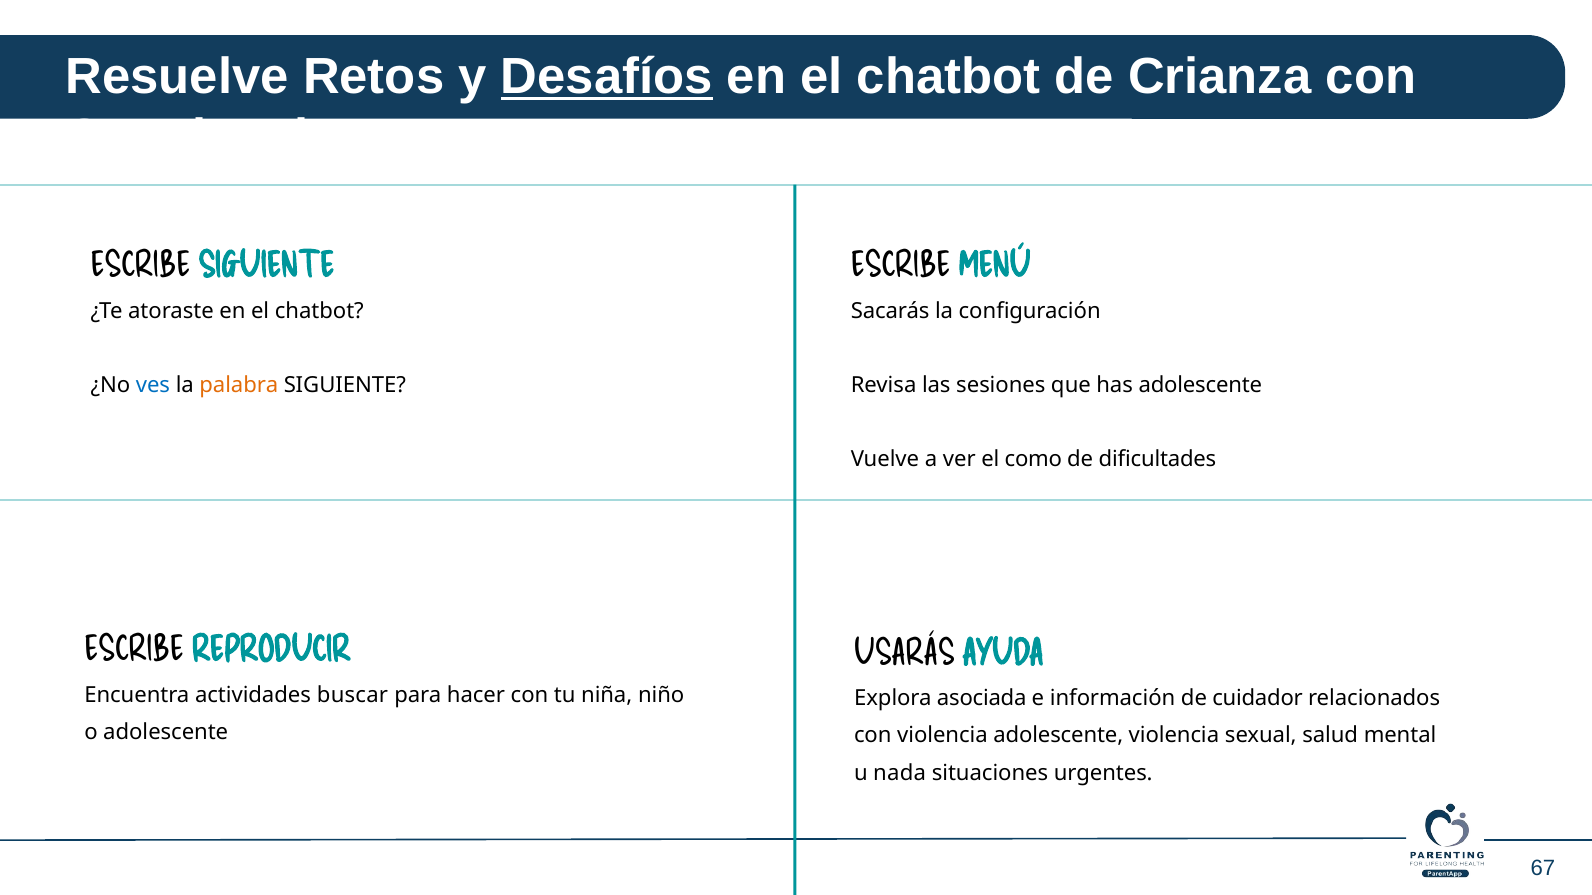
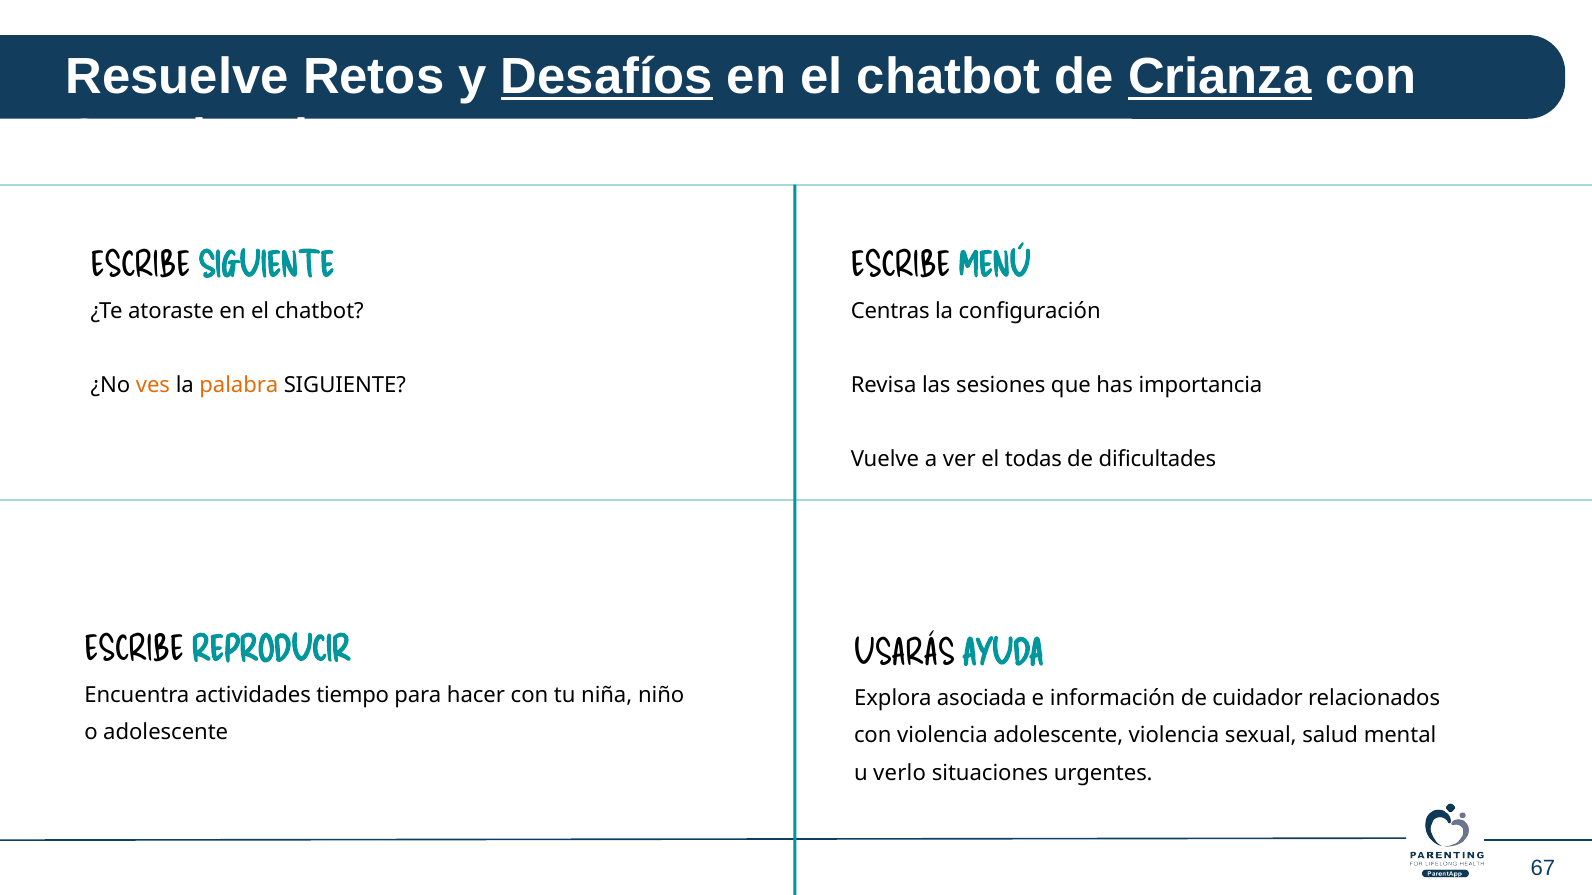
Crianza underline: none -> present (1220, 76)
Sacarás: Sacarás -> Centras (890, 311)
ves colour: blue -> orange (153, 385)
has adolescente: adolescente -> importancia (1200, 385)
como: como -> todas (1033, 460)
buscar: buscar -> tiempo (353, 695)
nada: nada -> verlo (900, 773)
